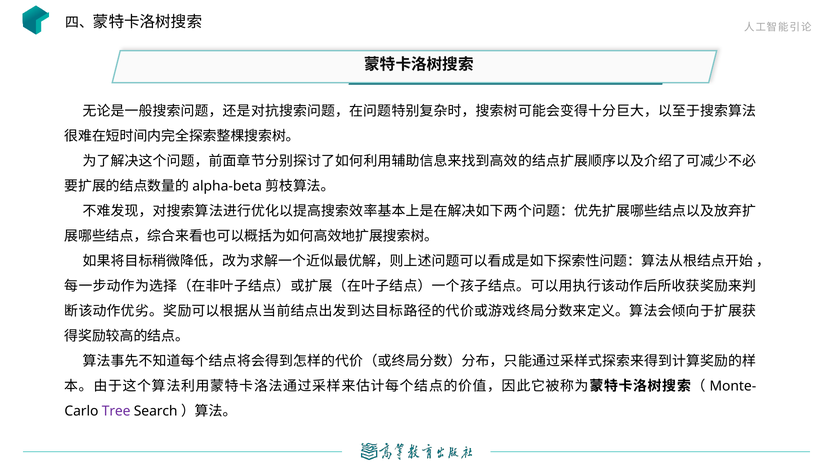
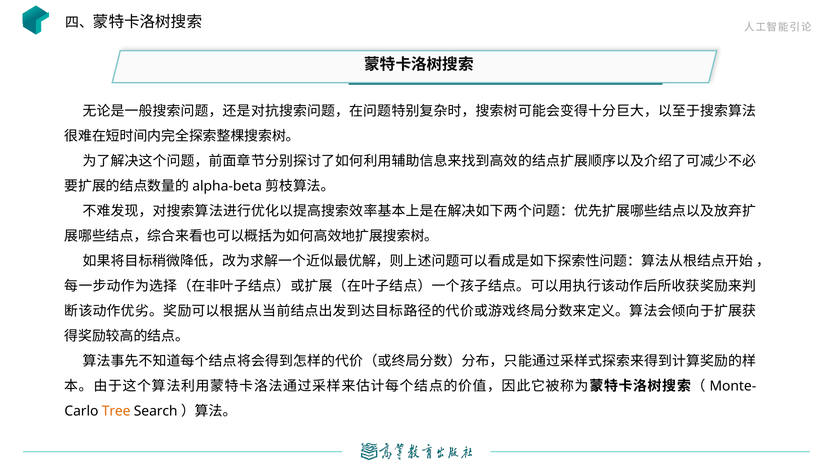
Tree colour: purple -> orange (116, 411)
